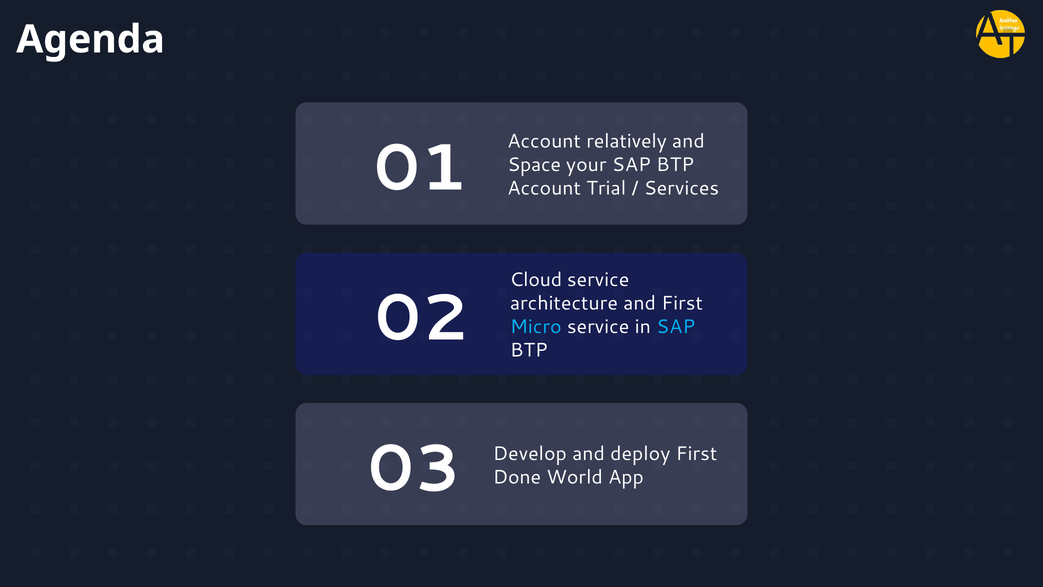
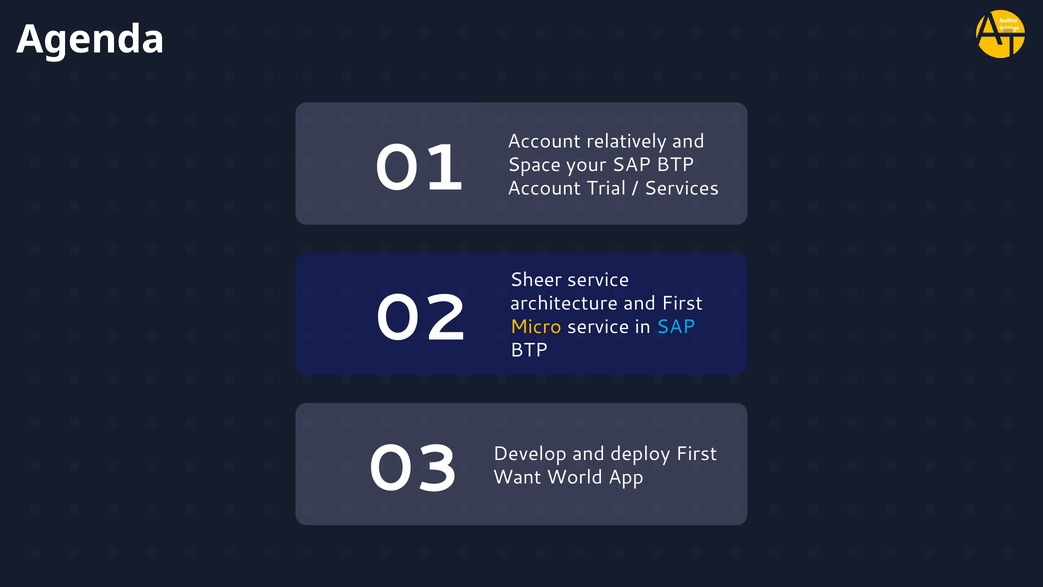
Cloud: Cloud -> Sheer (536, 280)
Micro colour: light blue -> yellow (536, 327)
Done: Done -> Want (517, 477)
